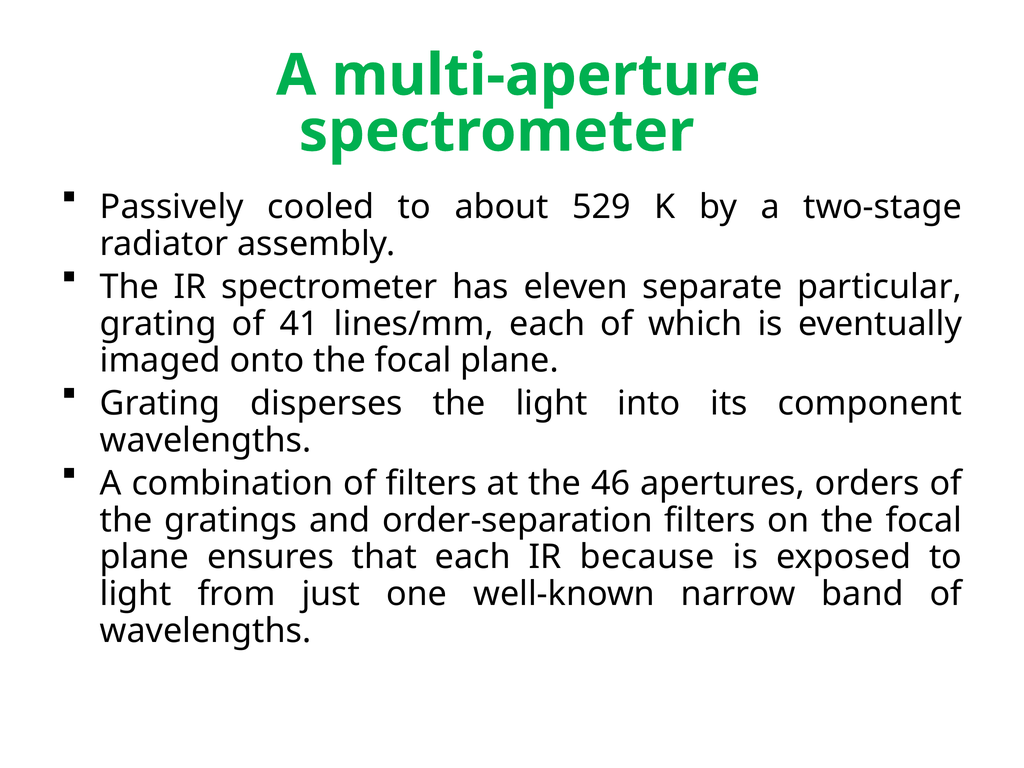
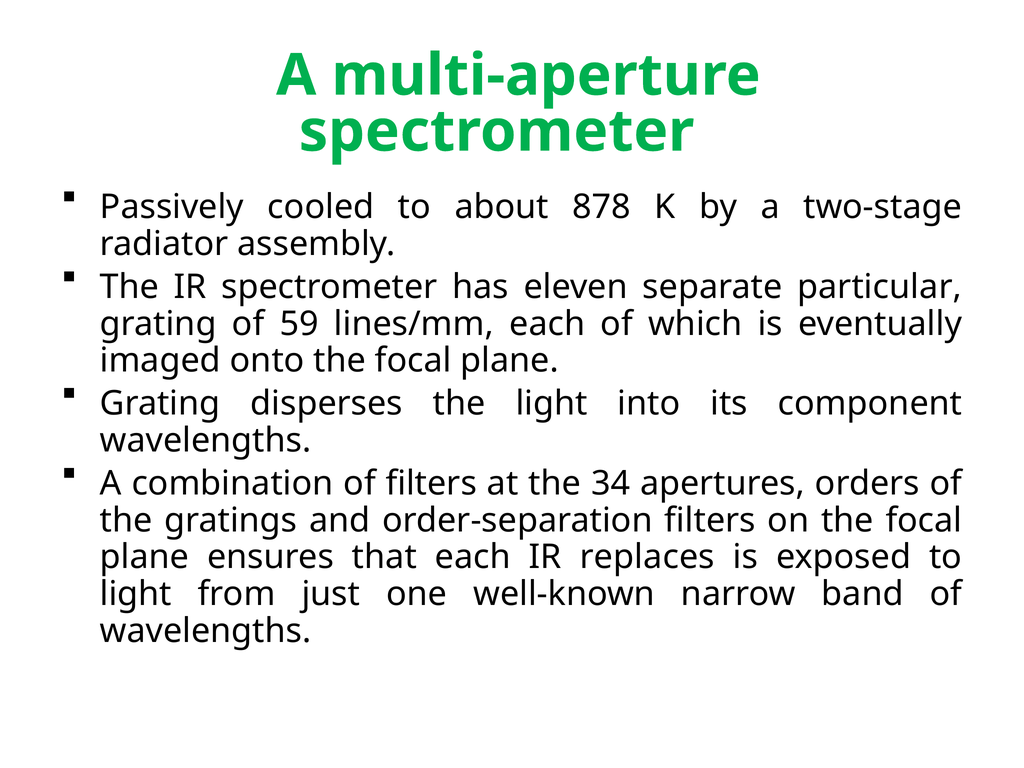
529: 529 -> 878 (601, 207)
41: 41 -> 59 (299, 324)
46: 46 -> 34 (611, 484)
because: because -> replaces (647, 557)
